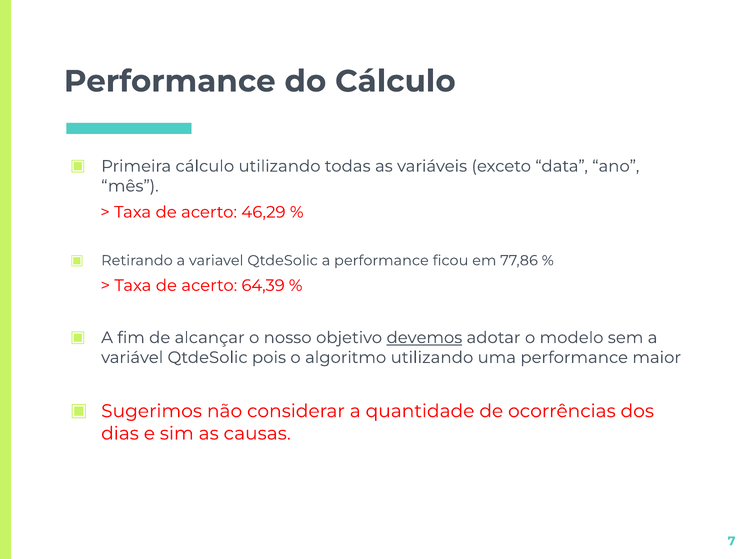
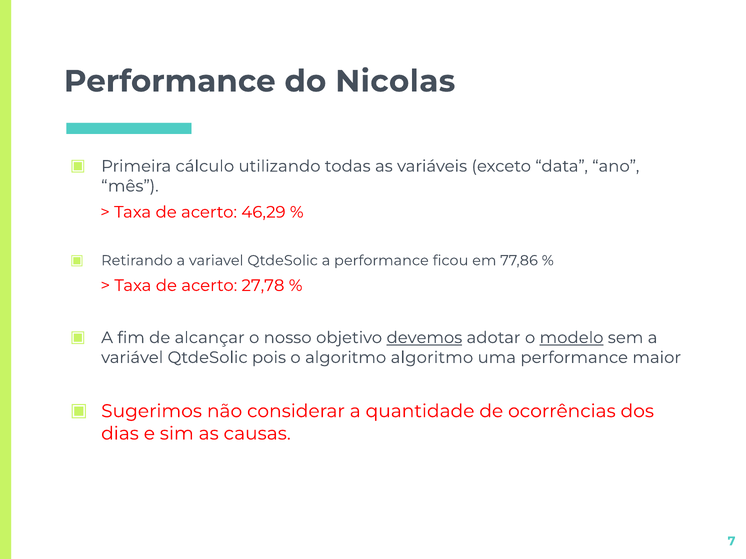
do Cálculo: Cálculo -> Nicolas (395, 81)
64,39: 64,39 -> 27,78 (263, 286)
modelo underline: none -> present (572, 338)
algoritmo utilizando: utilizando -> algoritmo (432, 358)
